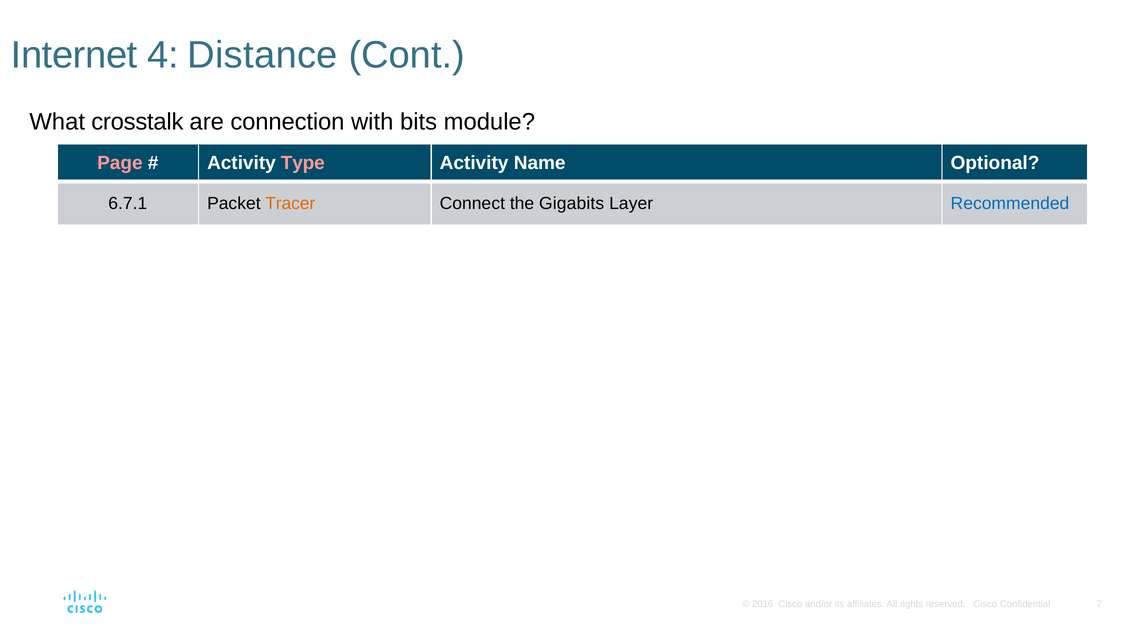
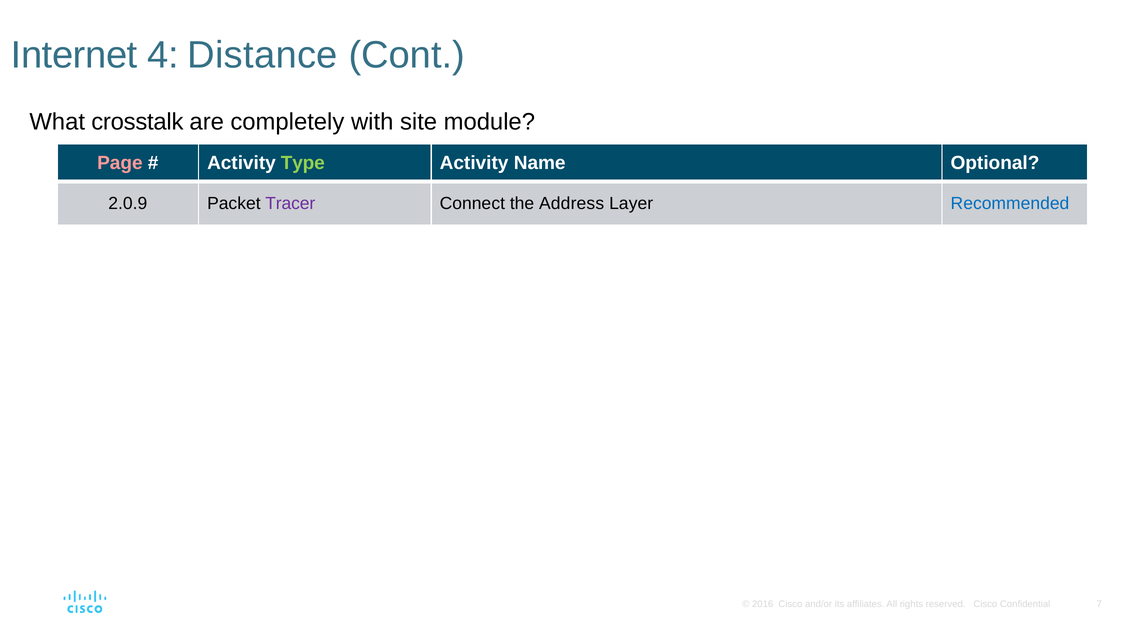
connection: connection -> completely (287, 122)
bits: bits -> site (419, 122)
Type colour: pink -> light green (303, 163)
6.7.1: 6.7.1 -> 2.0.9 (128, 204)
Tracer colour: orange -> purple (290, 204)
Gigabits: Gigabits -> Address (572, 204)
